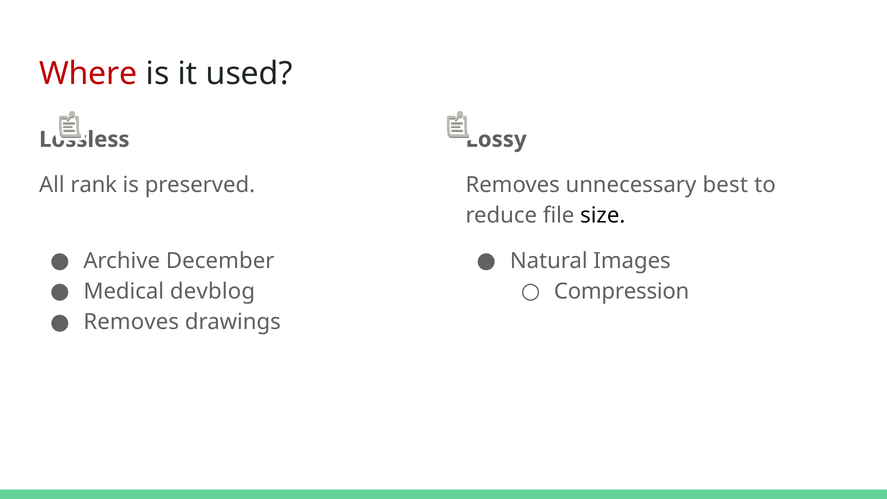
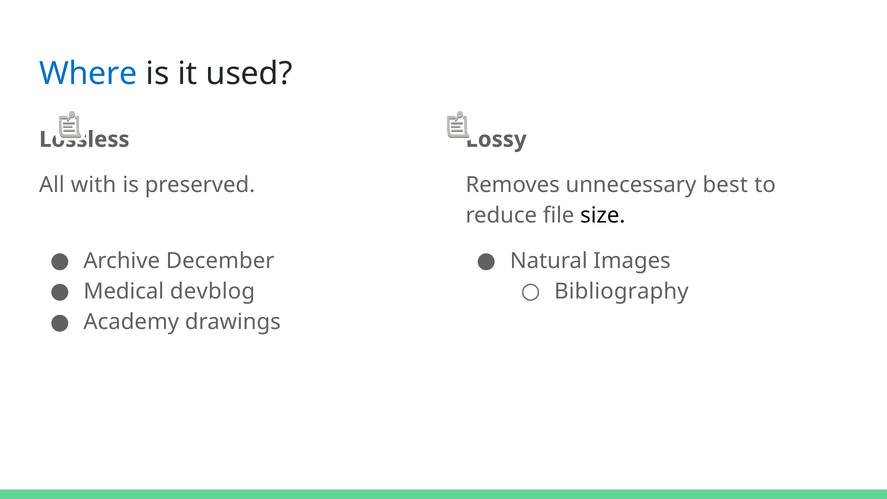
Where colour: red -> blue (88, 73)
rank: rank -> with (94, 185)
Compression: Compression -> Bibliography (621, 291)
Removes: Removes -> Academy (131, 322)
